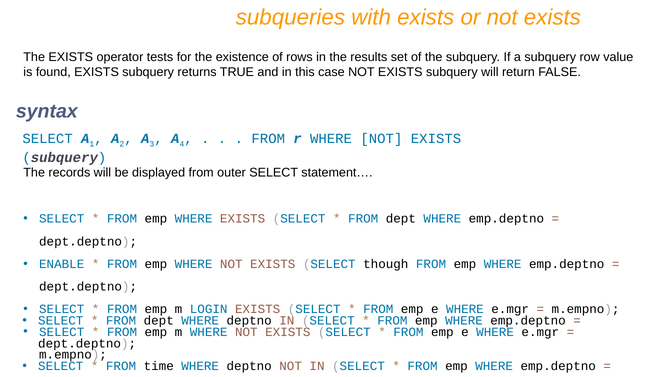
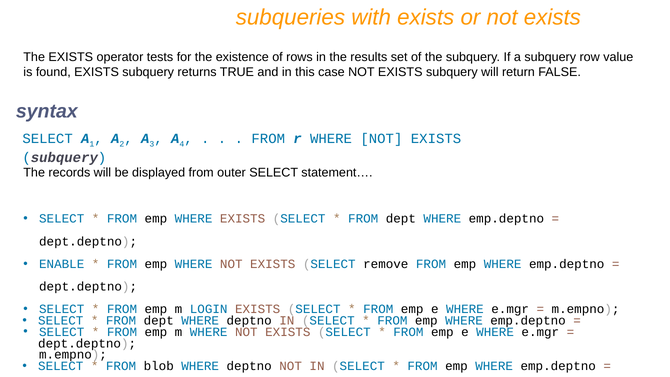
though: though -> remove (386, 264)
time: time -> blob (159, 366)
